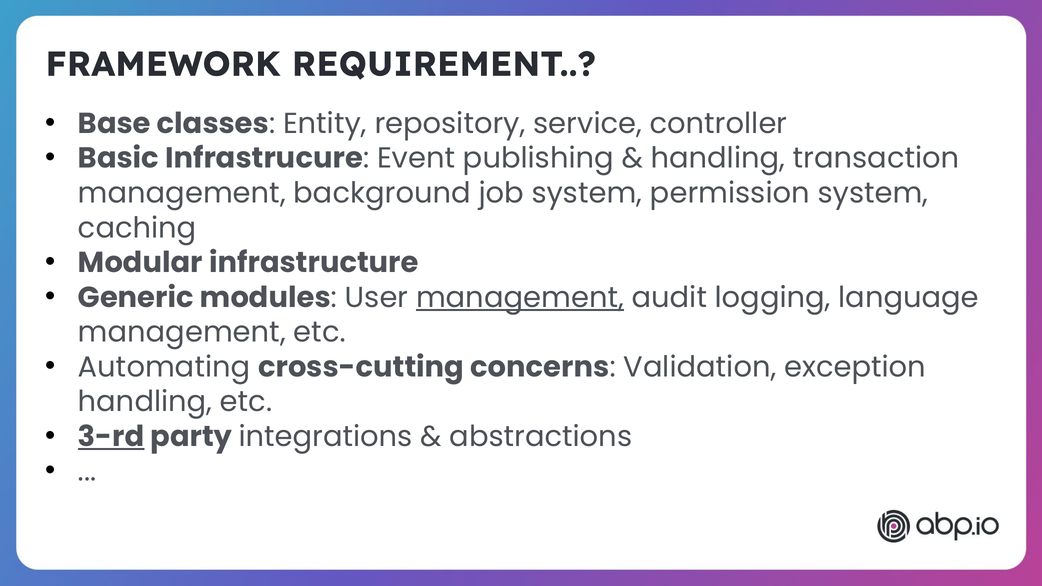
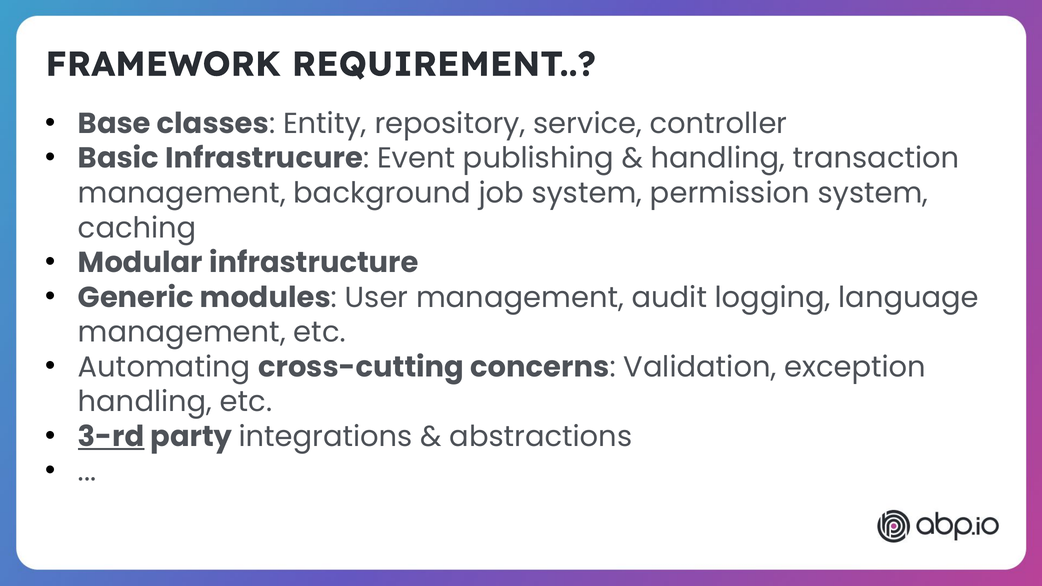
management underline: present -> none (520, 298)
